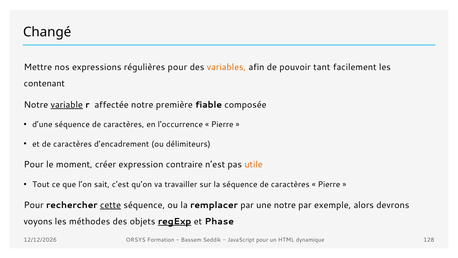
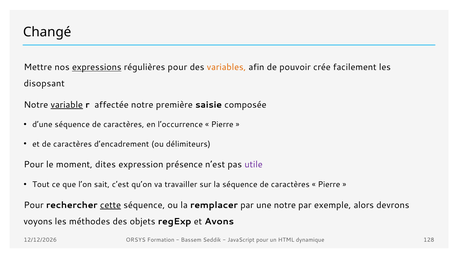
expressions underline: none -> present (97, 67)
tant: tant -> crée (322, 67)
contenant: contenant -> disopsant (44, 83)
fiable: fiable -> saisie (209, 105)
créer: créer -> dites (106, 164)
contraire: contraire -> présence (184, 164)
utile colour: orange -> purple (254, 164)
regExp underline: present -> none (175, 221)
Phase: Phase -> Avons (219, 221)
